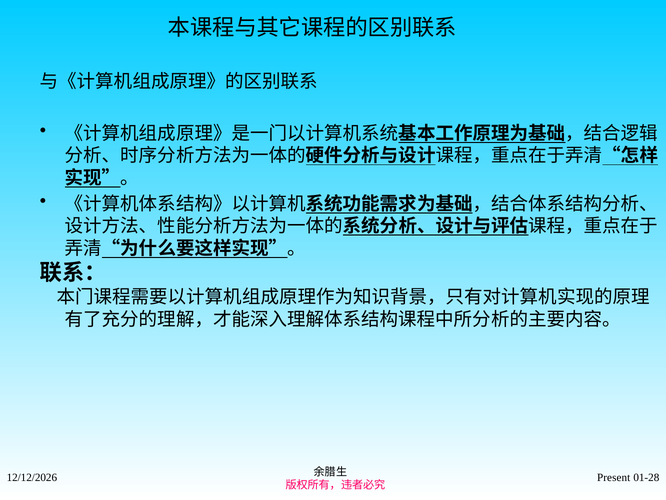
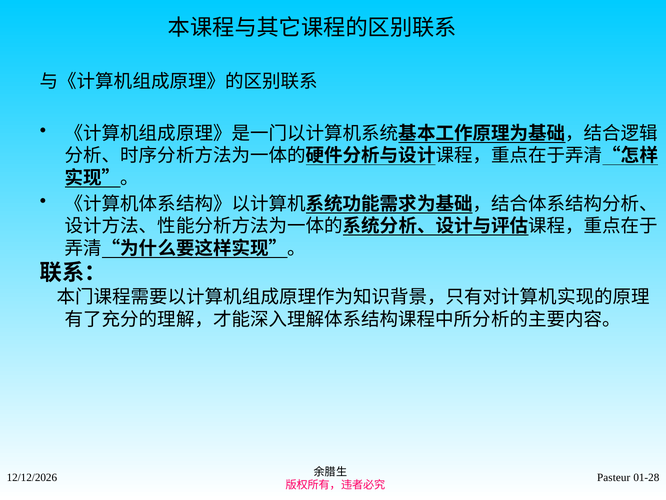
Present: Present -> Pasteur (614, 477)
